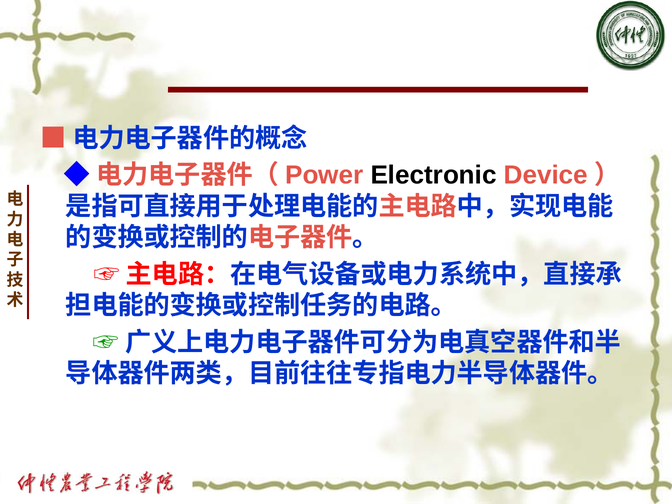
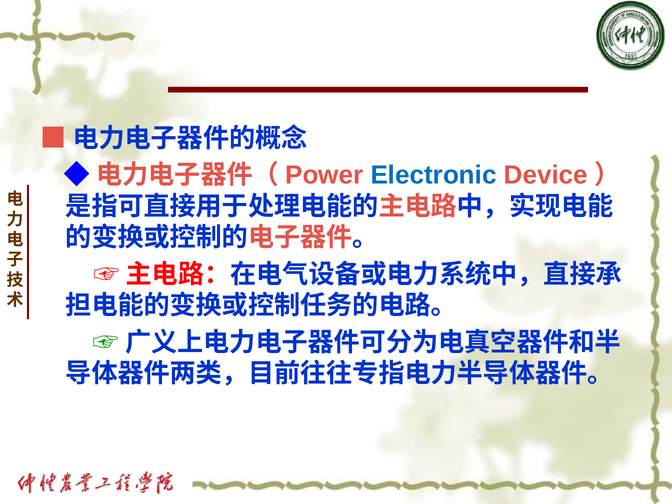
Electronic colour: black -> blue (434, 175)
